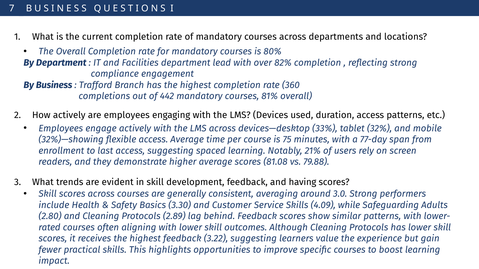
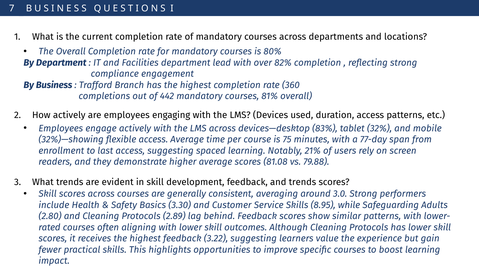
33%: 33% -> 83% (325, 129)
and having: having -> trends (302, 182)
4.09: 4.09 -> 8.95 (323, 205)
